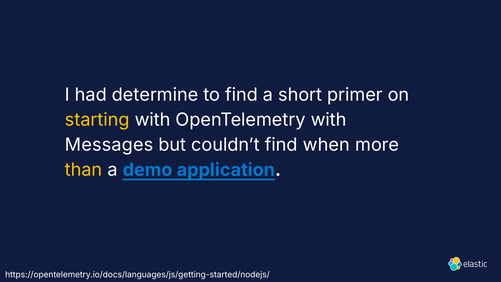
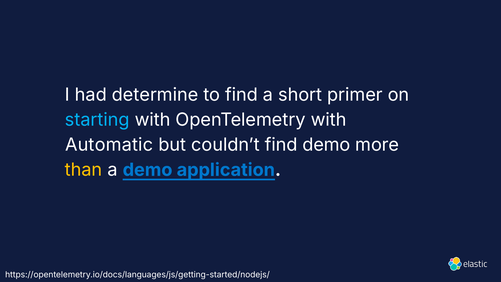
starting colour: yellow -> light blue (97, 120)
Messages: Messages -> Automatic (109, 145)
find when: when -> demo (327, 145)
